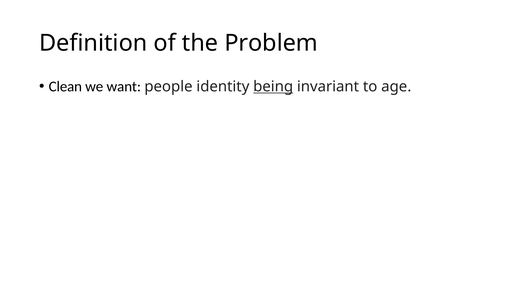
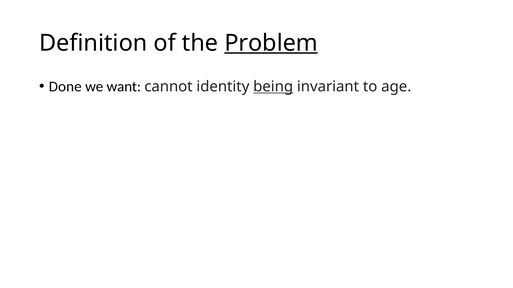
Problem underline: none -> present (271, 43)
Clean: Clean -> Done (65, 87)
people: people -> cannot (168, 87)
